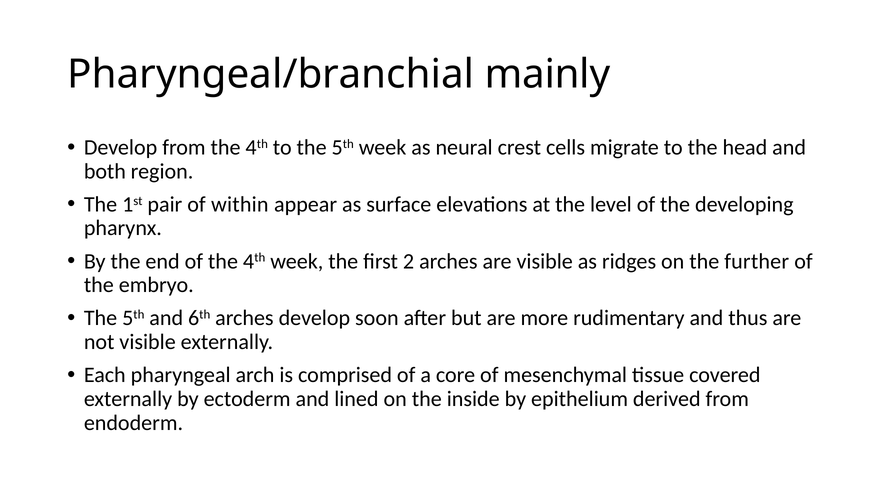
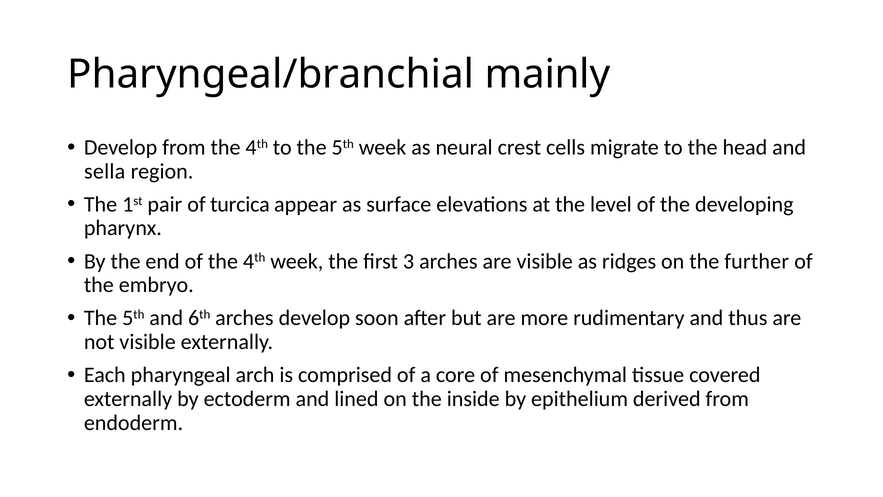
both: both -> sella (105, 171)
within: within -> turcica (240, 204)
2: 2 -> 3 (409, 261)
